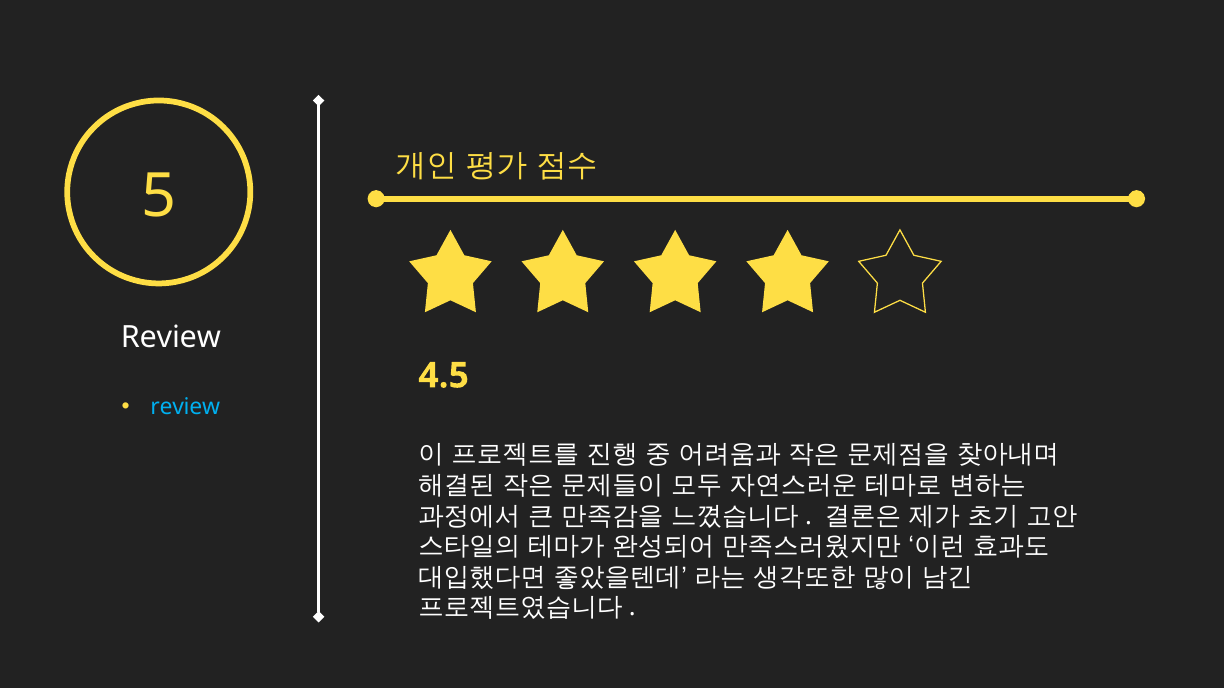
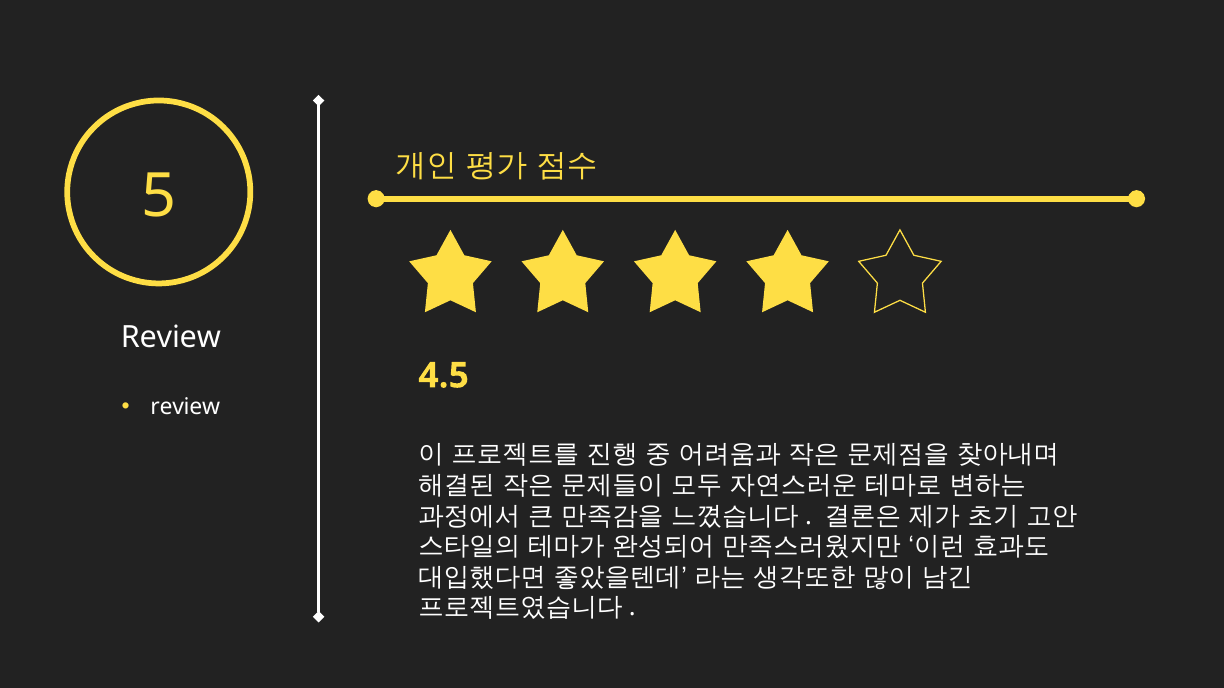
review colour: light blue -> white (185, 408)
